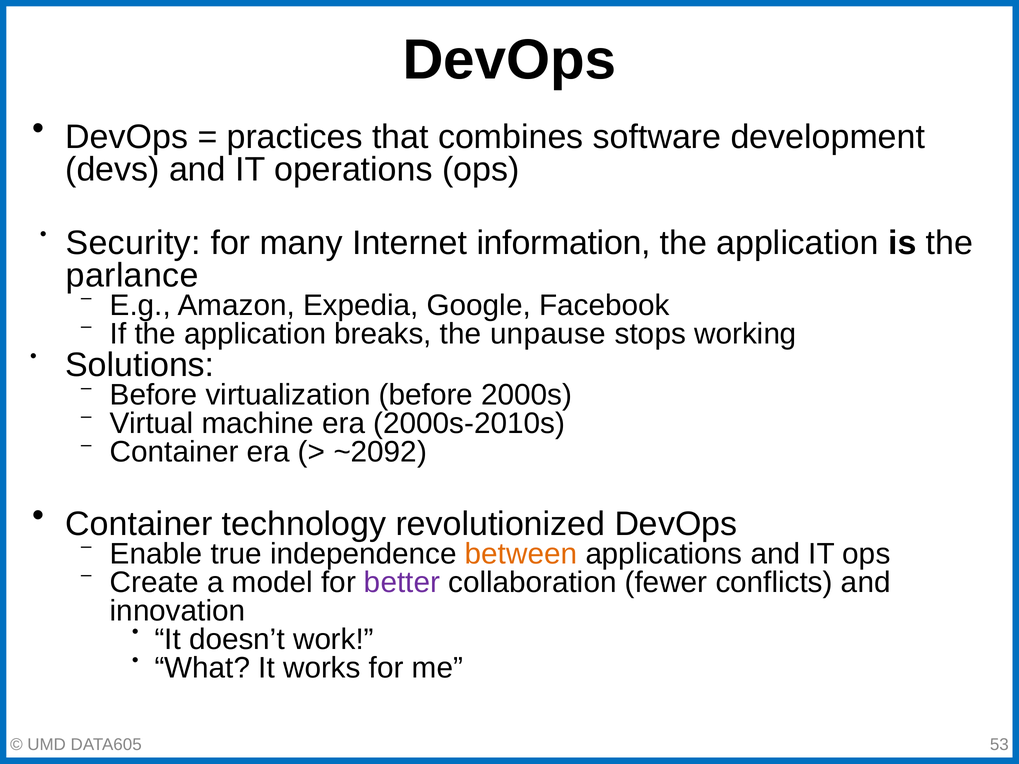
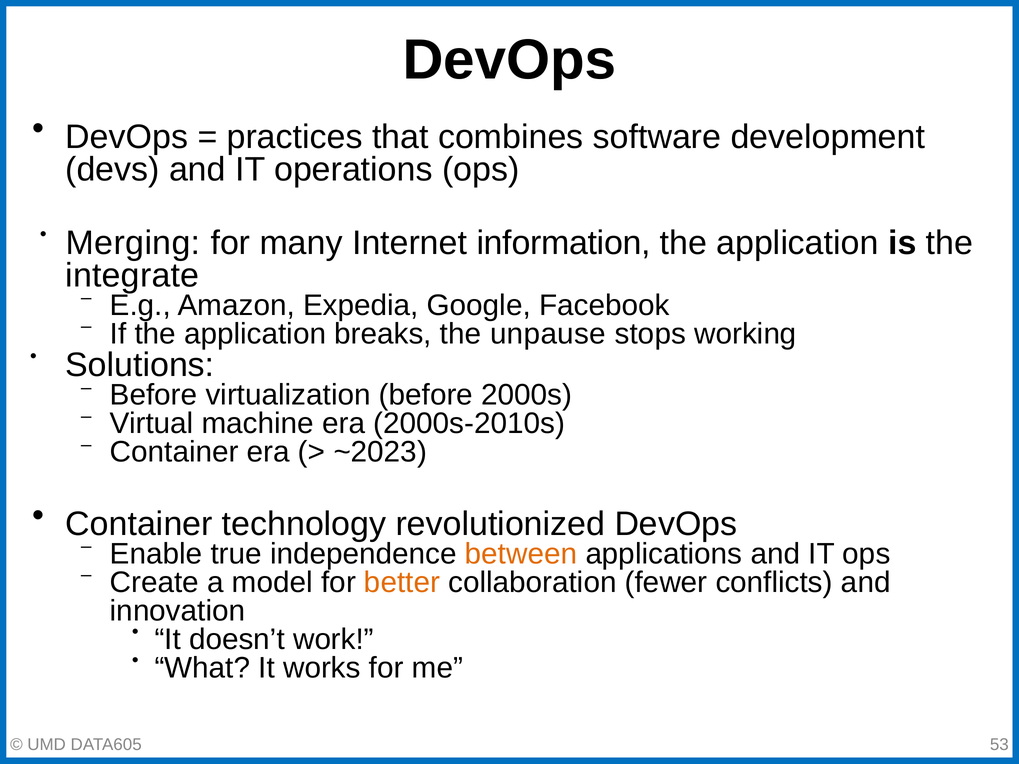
Security: Security -> Merging (133, 243)
parlance: parlance -> integrate (132, 276)
~2092: ~2092 -> ~2023 (380, 452)
better colour: purple -> orange (402, 583)
